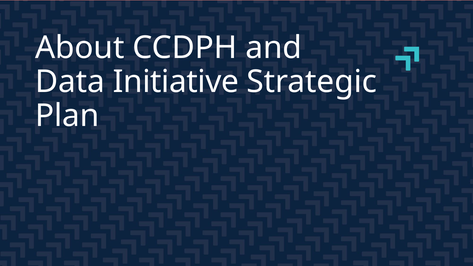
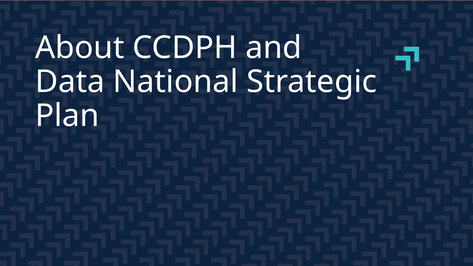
Initiative: Initiative -> National (176, 82)
